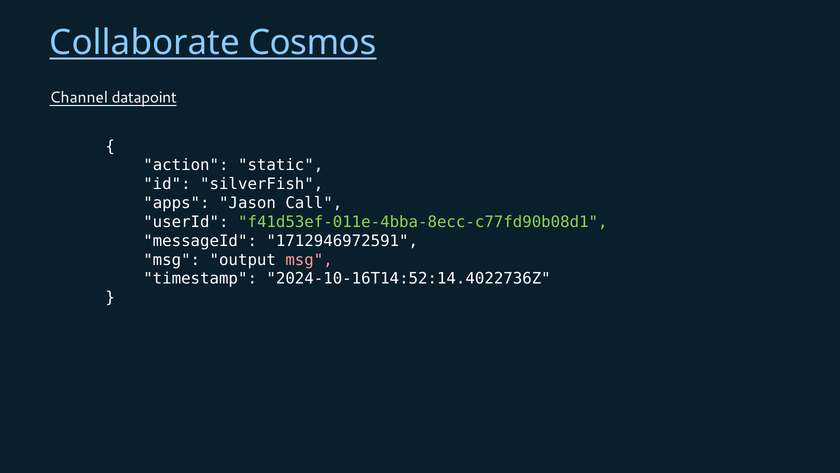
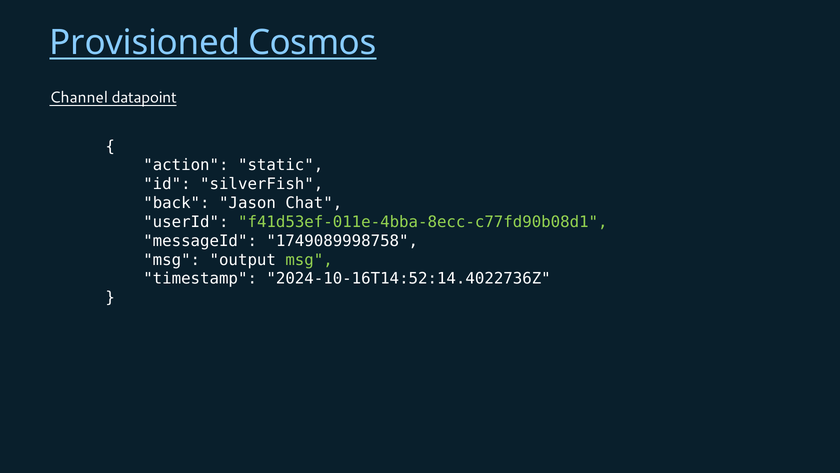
Collaborate: Collaborate -> Provisioned (145, 42)
apps: apps -> back (176, 203)
Call: Call -> Chat (314, 203)
1712946972591: 1712946972591 -> 1749089998758 (342, 241)
msg colour: pink -> light green (309, 260)
